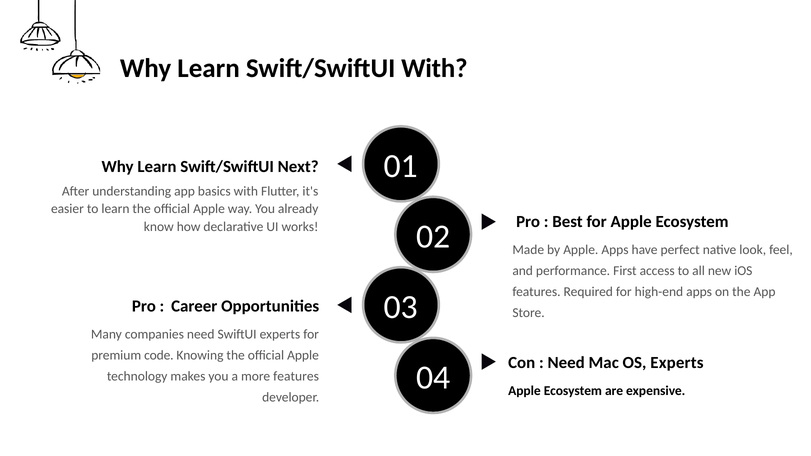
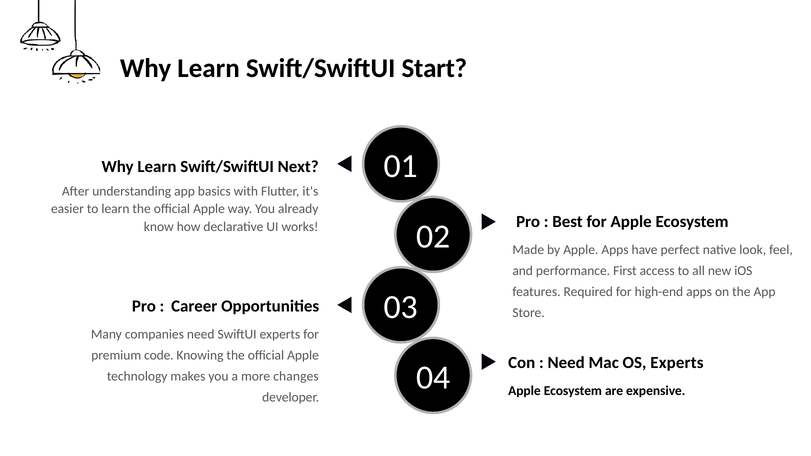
Swift/SwiftUI With: With -> Start (434, 68)
more features: features -> changes (296, 377)
